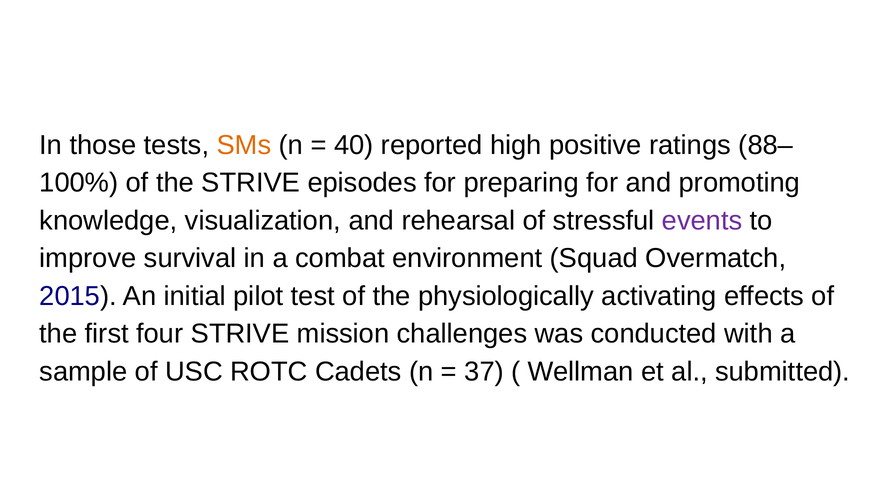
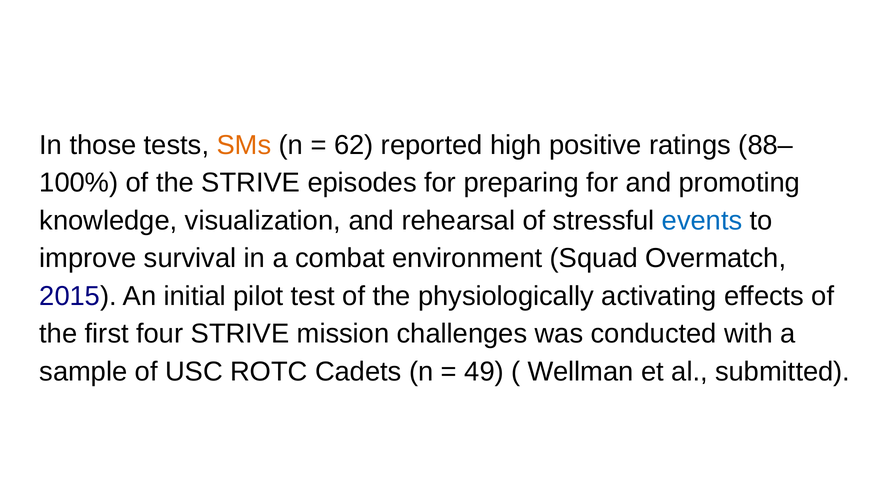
40: 40 -> 62 (354, 145)
events colour: purple -> blue (702, 220)
37: 37 -> 49 (484, 371)
